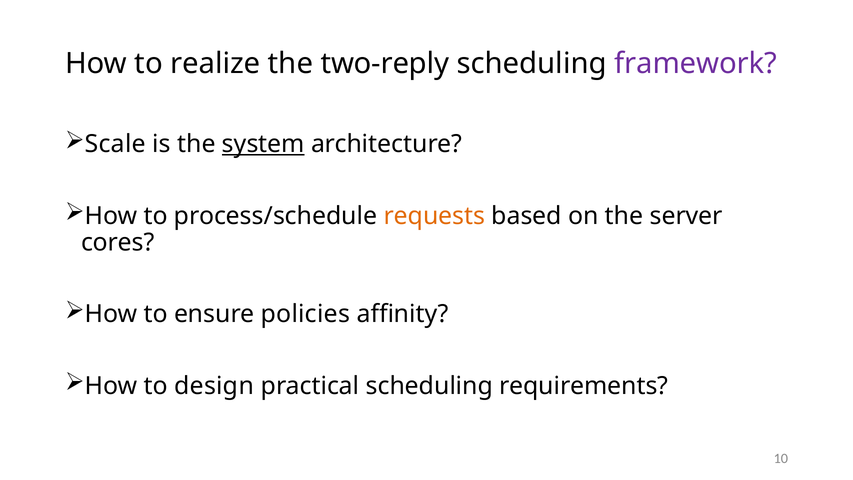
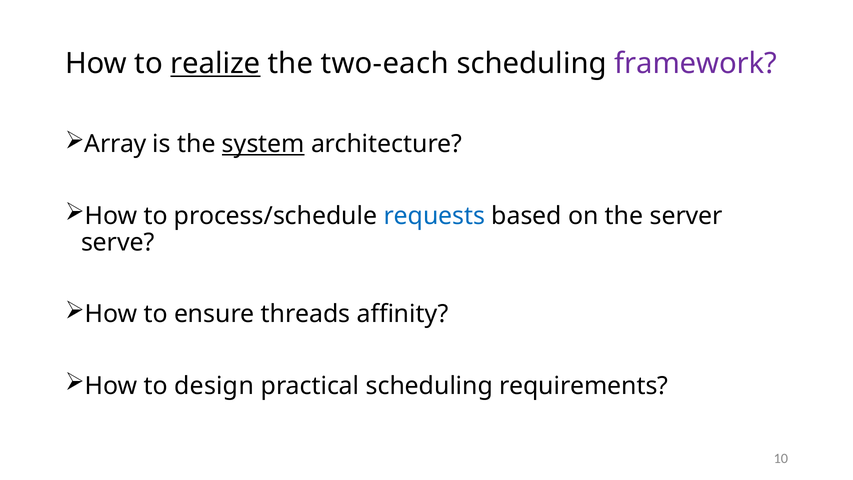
realize underline: none -> present (215, 64)
two-reply: two-reply -> two-each (385, 64)
Scale: Scale -> Array (116, 144)
requests colour: orange -> blue (434, 216)
cores: cores -> serve (118, 243)
policies: policies -> threads (306, 314)
